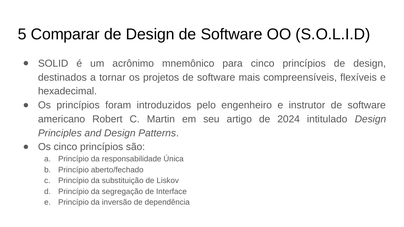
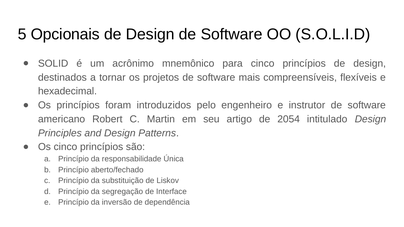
Comparar: Comparar -> Opcionais (65, 34)
2024: 2024 -> 2054 (289, 119)
